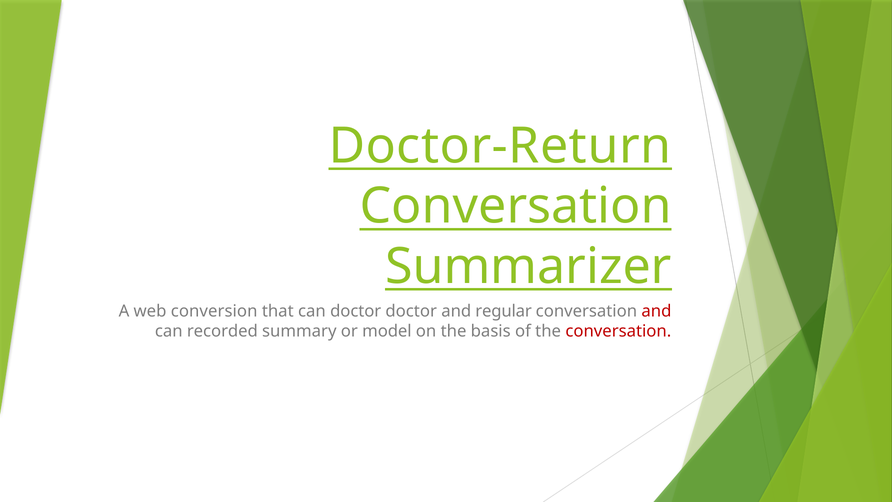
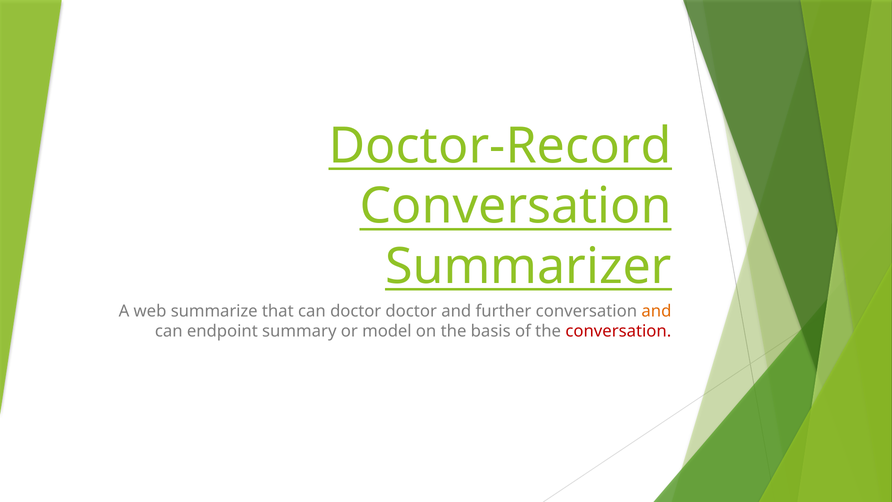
Doctor-Return: Doctor-Return -> Doctor-Record (500, 146)
conversion: conversion -> summarize (214, 311)
regular: regular -> further (503, 311)
and colour: red -> orange (656, 311)
recorded: recorded -> endpoint (222, 331)
